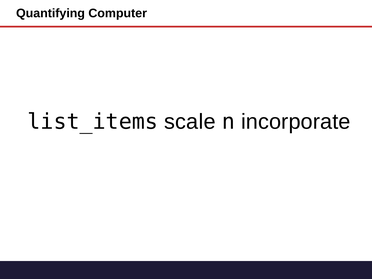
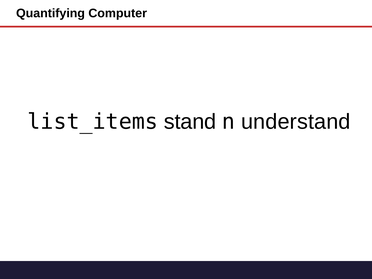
scale: scale -> stand (190, 122)
incorporate: incorporate -> understand (296, 122)
